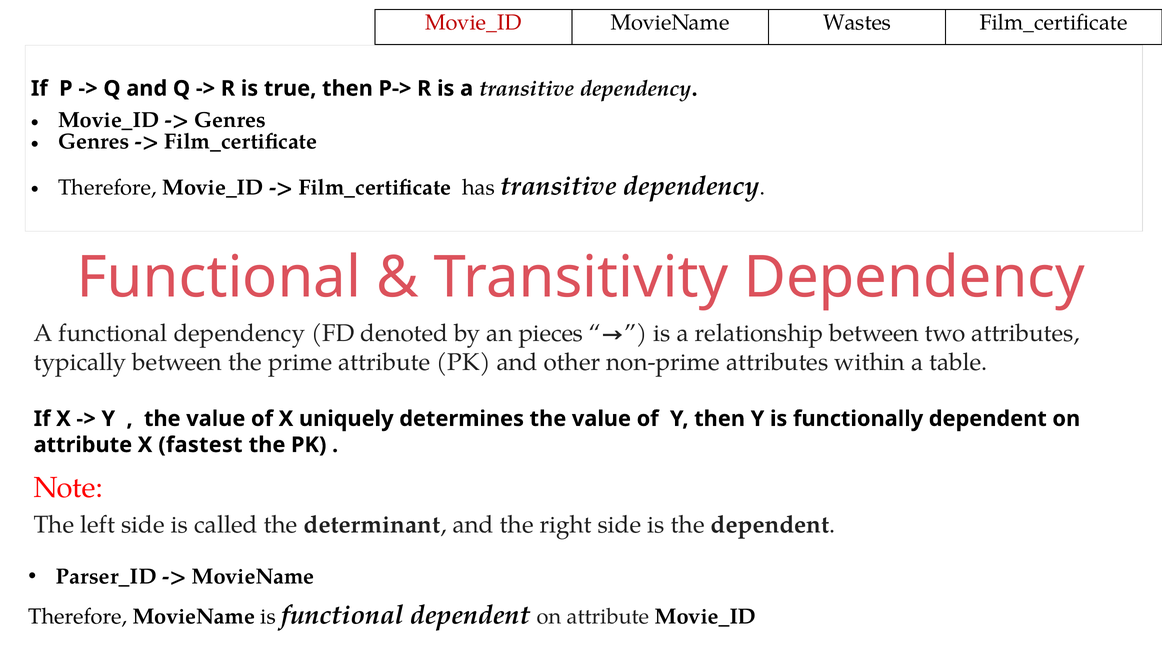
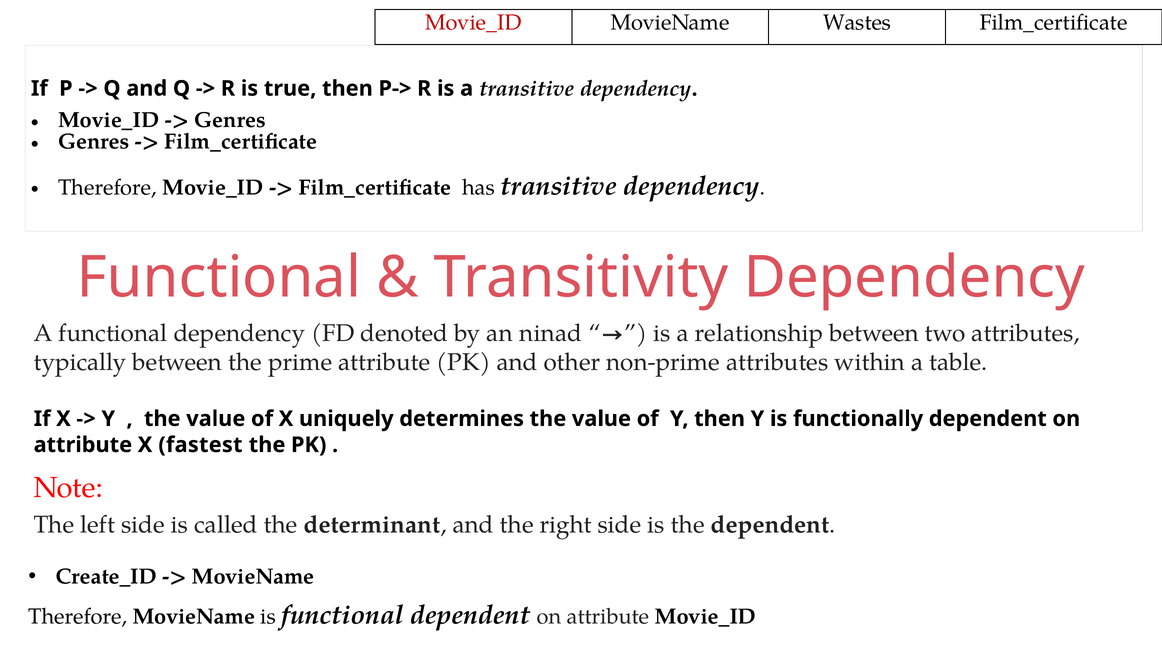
pieces: pieces -> ninad (551, 334)
Parser_ID: Parser_ID -> Create_ID (106, 577)
